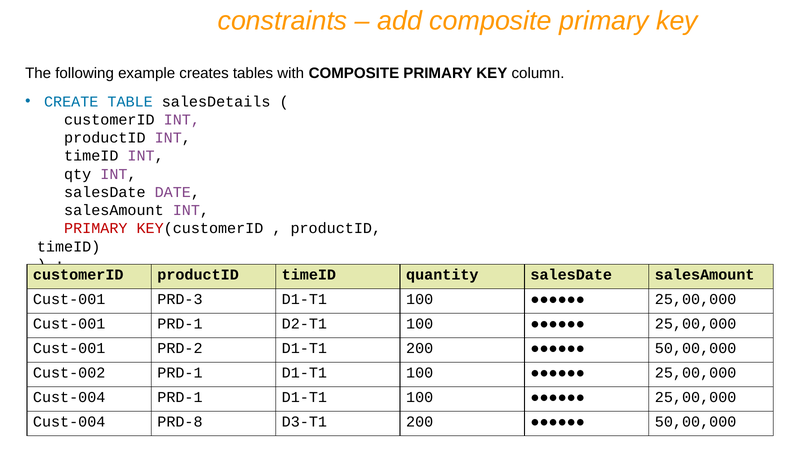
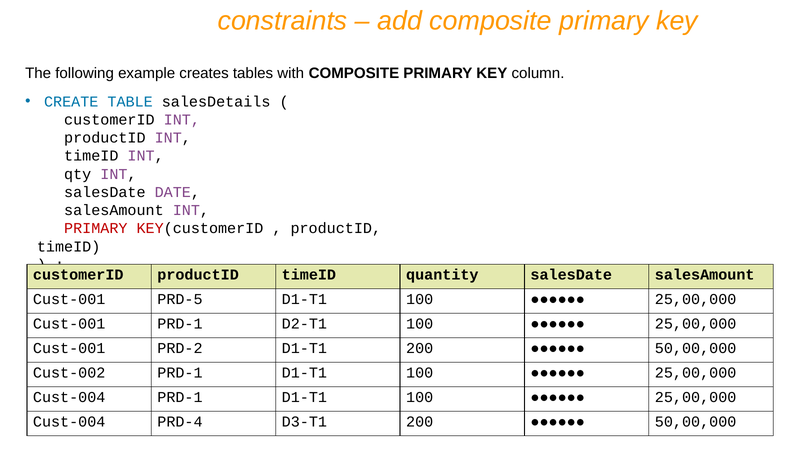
PRD-3: PRD-3 -> PRD-5 (180, 299)
PRD-8: PRD-8 -> PRD-4 (180, 422)
